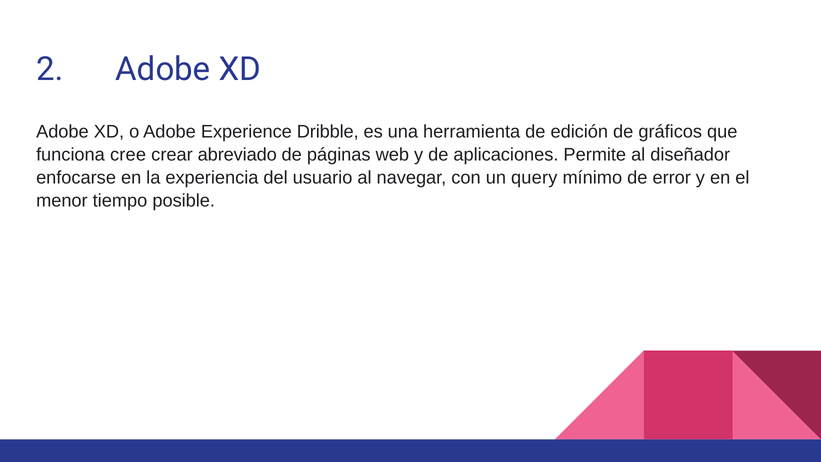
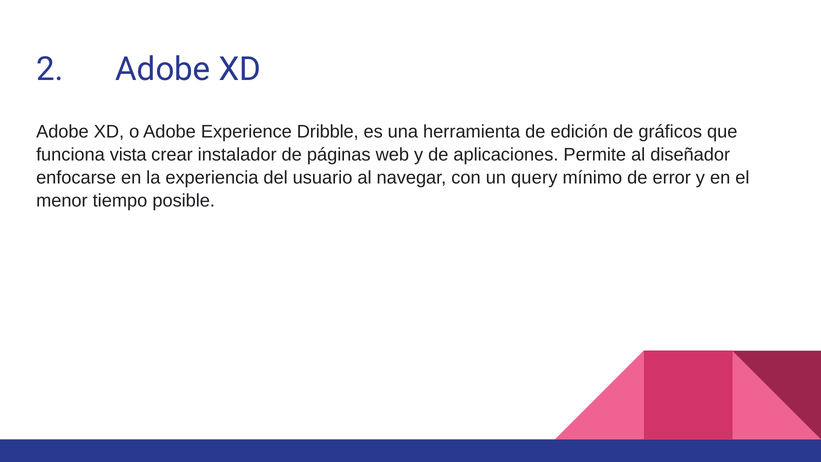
cree: cree -> vista (128, 155)
abreviado: abreviado -> instalador (237, 155)
